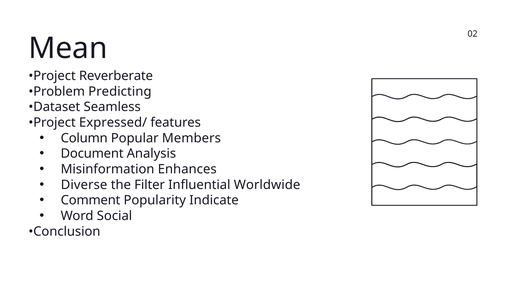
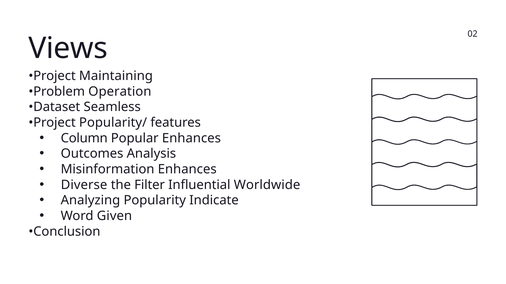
Mean: Mean -> Views (68, 48)
Reverberate: Reverberate -> Maintaining (116, 76)
Predicting: Predicting -> Operation (120, 92)
Expressed/: Expressed/ -> Popularity/ (113, 123)
Popular Members: Members -> Enhances (191, 138)
Document: Document -> Outcomes (92, 154)
Comment: Comment -> Analyzing (90, 201)
Social: Social -> Given (114, 216)
